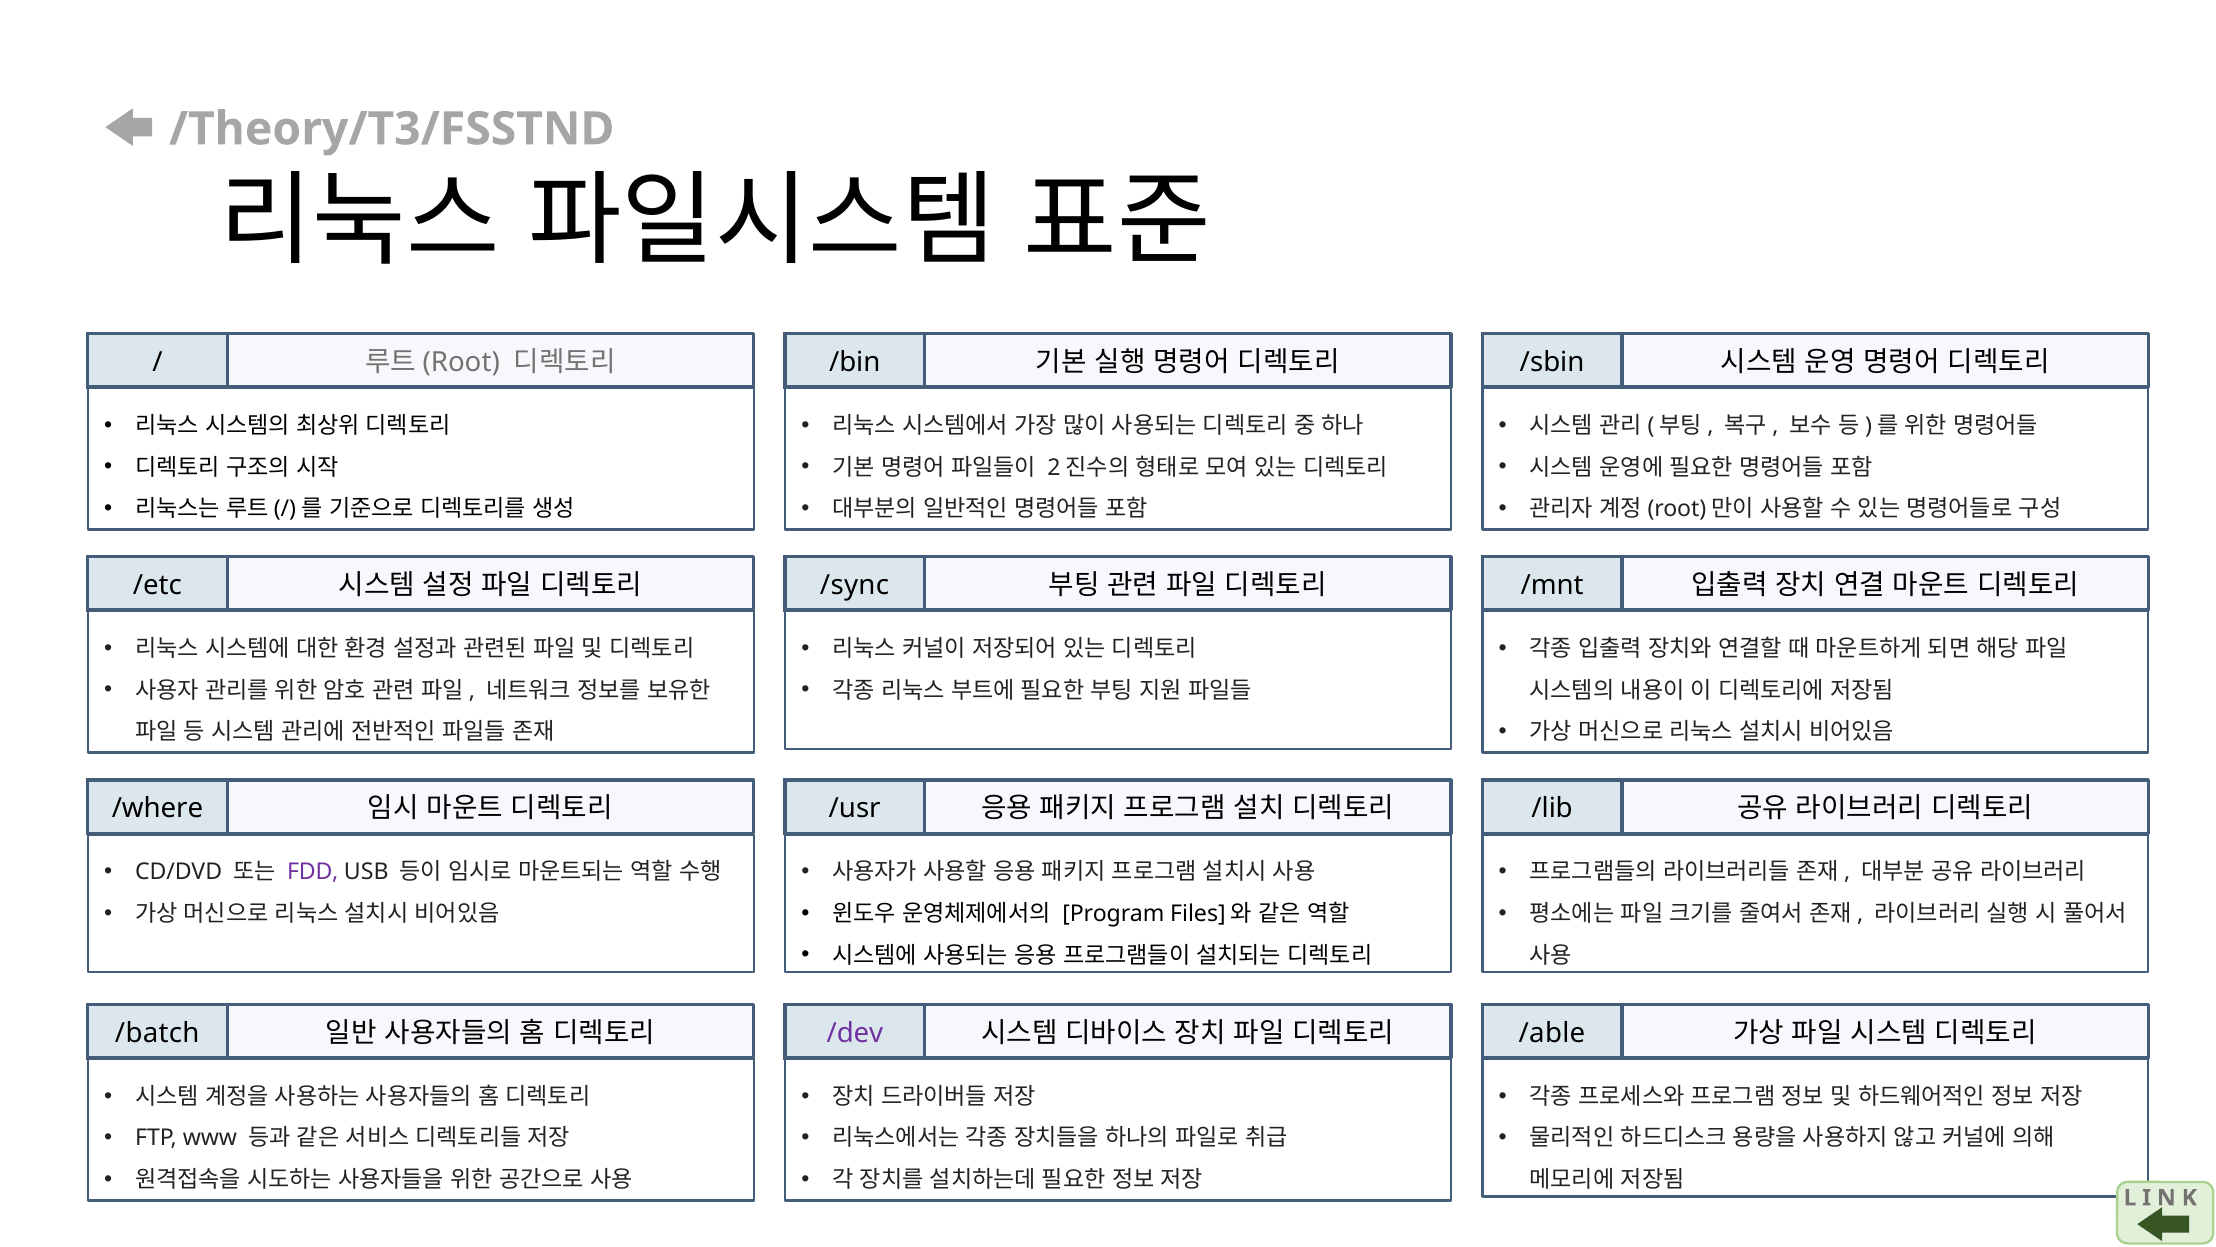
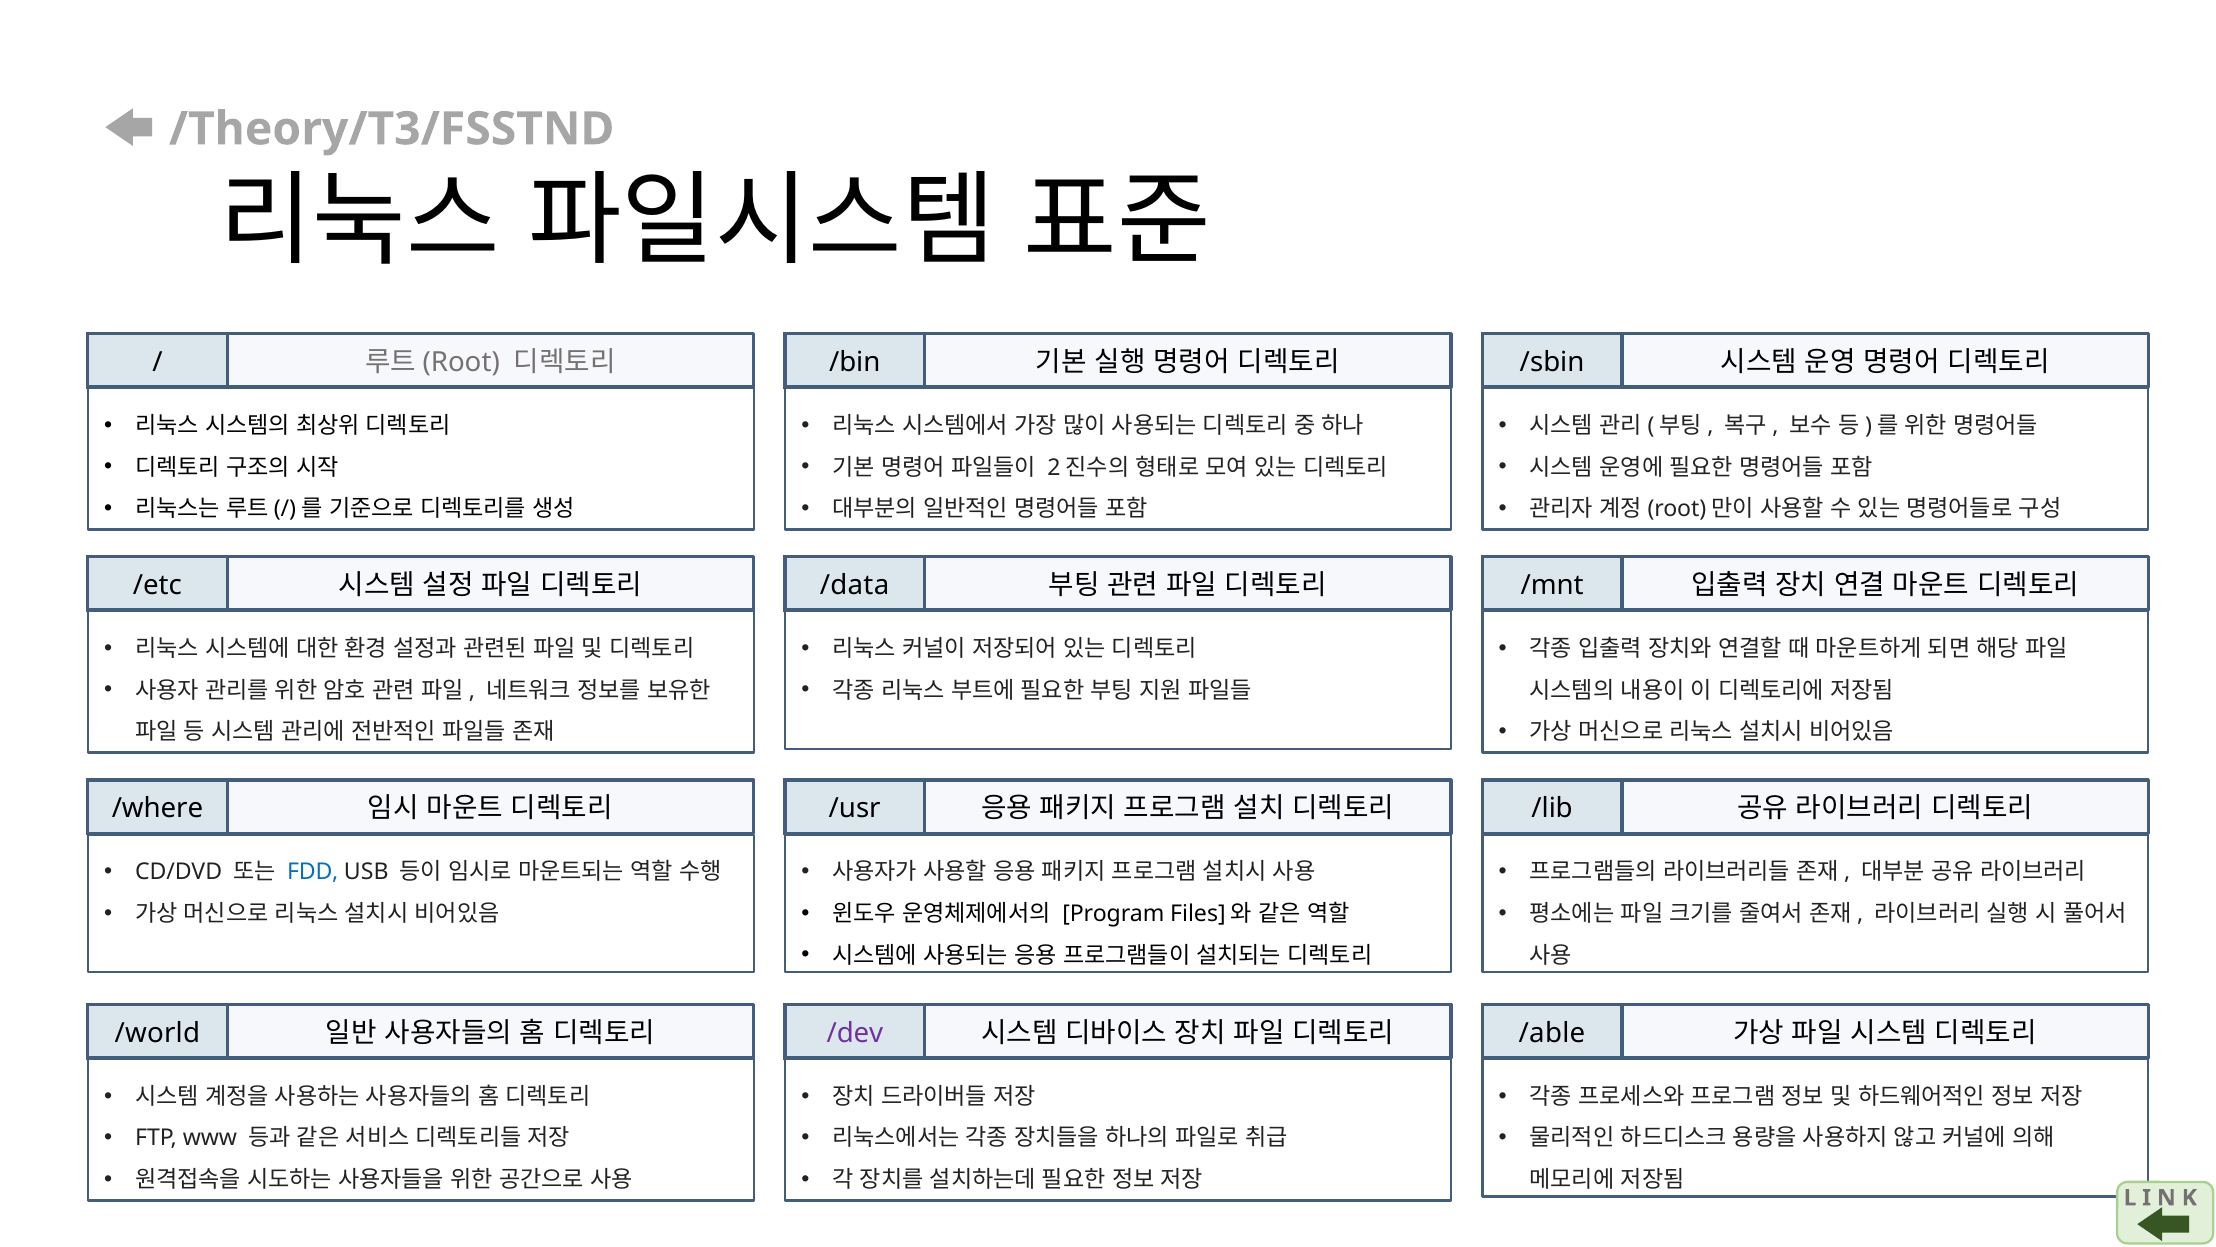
/sync: /sync -> /data (855, 585)
FDD colour: purple -> blue (313, 872)
/batch: /batch -> /world (157, 1033)
